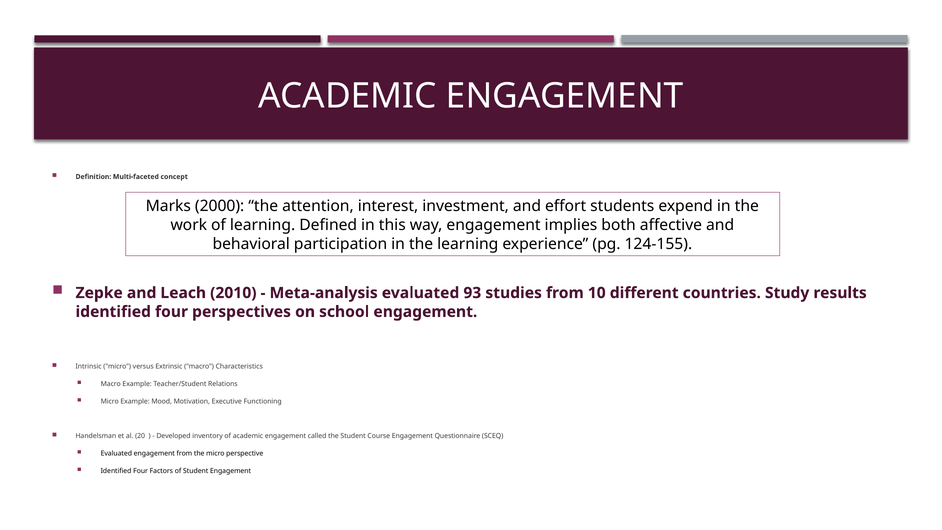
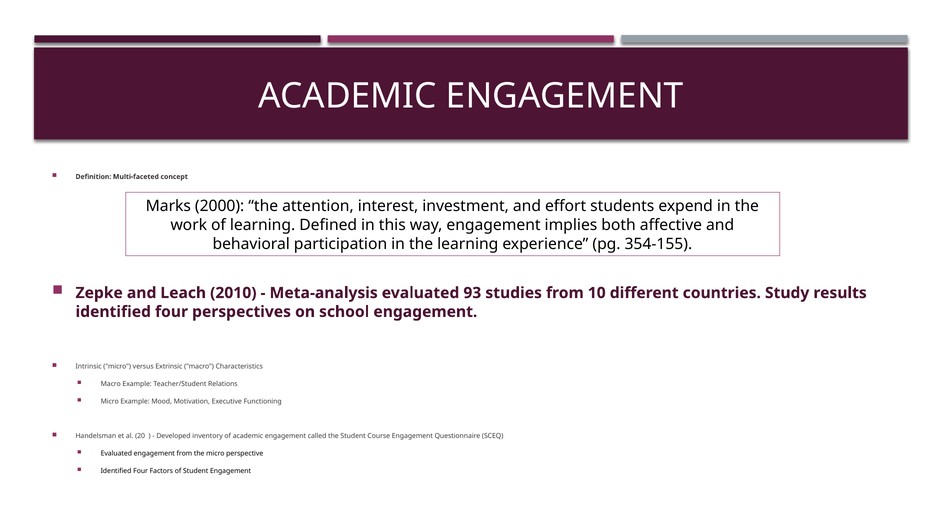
124-155: 124-155 -> 354-155 (658, 244)
